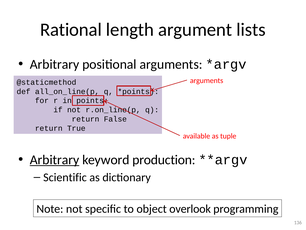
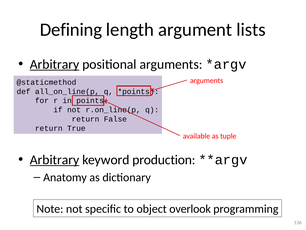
Rational: Rational -> Defining (71, 30)
Arbitrary underline: none -> present (55, 64)
Scientific: Scientific -> Anatomy (65, 177)
